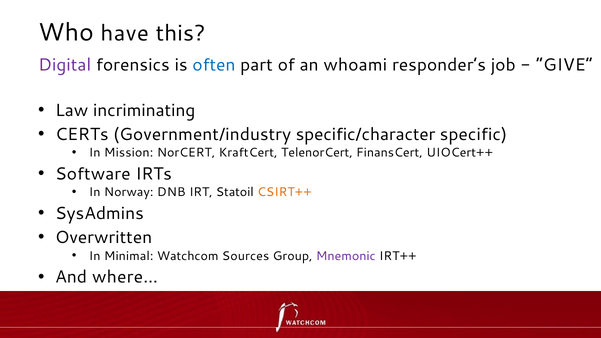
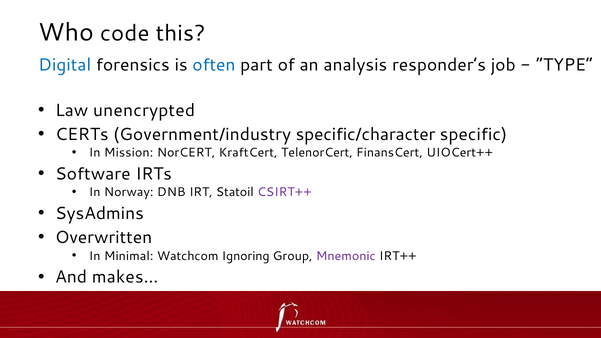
have: have -> code (125, 33)
Digital colour: purple -> blue (65, 65)
whoami: whoami -> analysis (355, 65)
GIVE: GIVE -> TYPE (564, 65)
incriminating: incriminating -> unencrypted (144, 110)
CSIRT++ colour: orange -> purple (284, 192)
Sources: Sources -> Ignoring (246, 256)
where…: where… -> makes… (125, 277)
